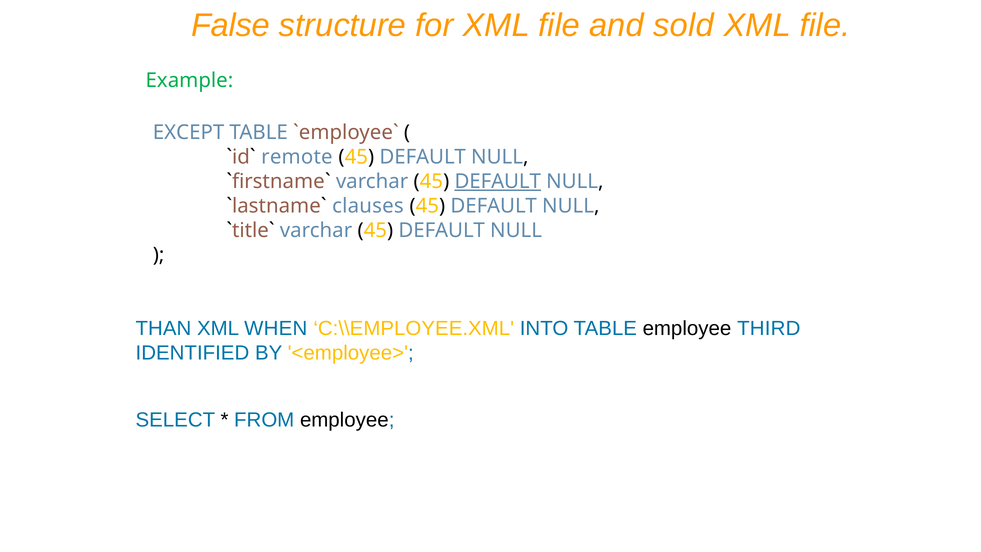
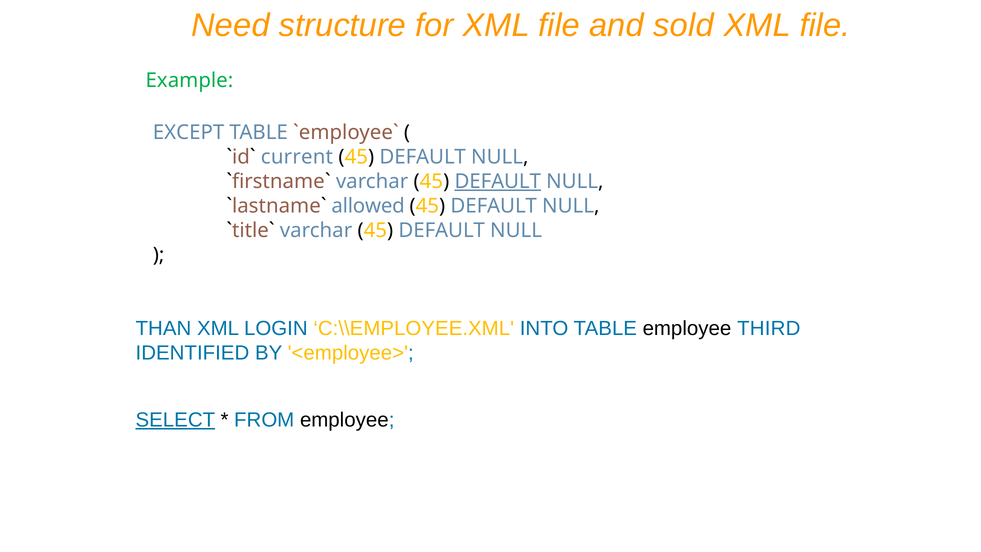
False: False -> Need (230, 26)
remote: remote -> current (297, 157)
clauses: clauses -> allowed (368, 206)
WHEN: WHEN -> LOGIN (276, 328)
SELECT underline: none -> present (175, 420)
